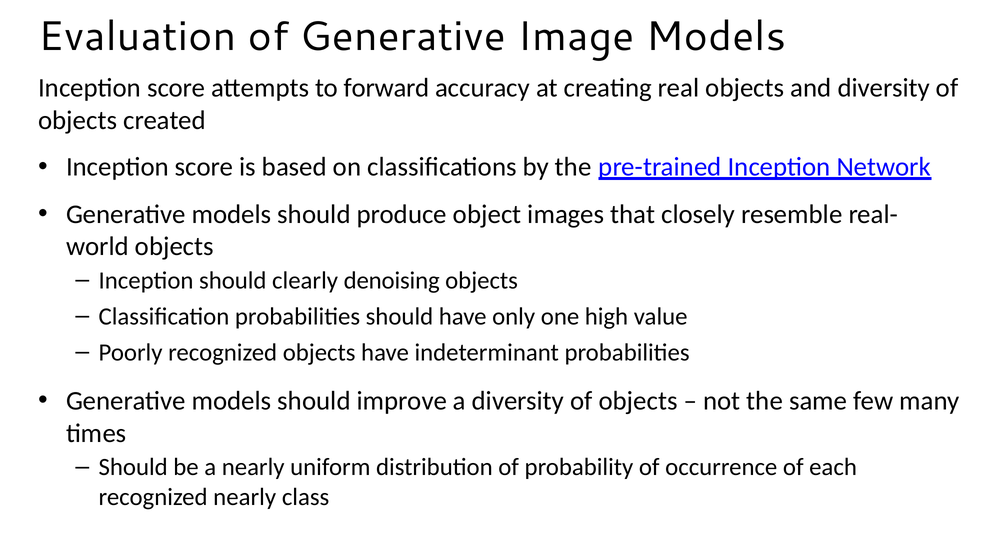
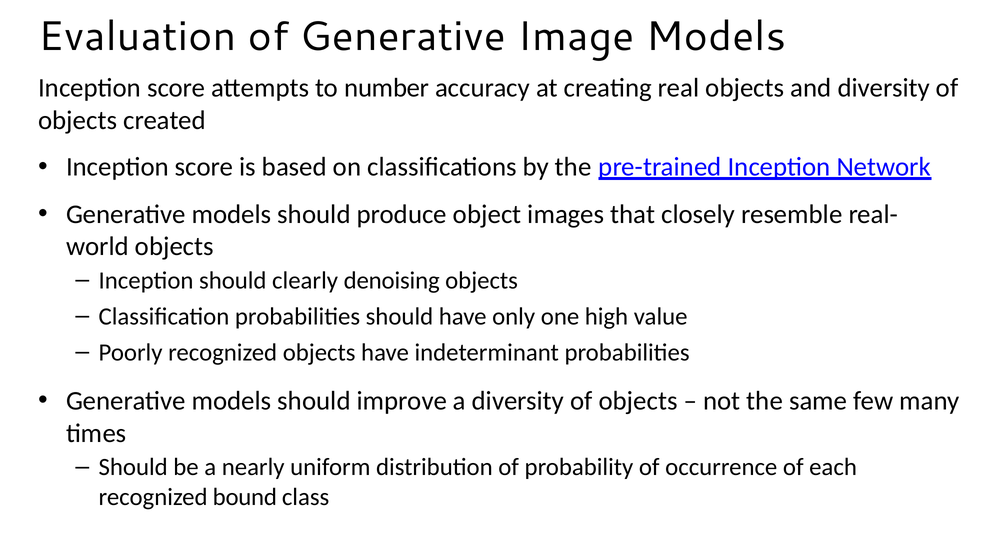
forward: forward -> number (387, 88)
recognized nearly: nearly -> bound (245, 497)
